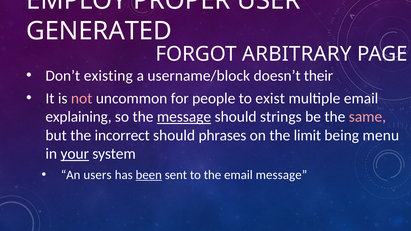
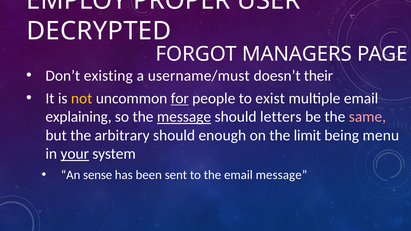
GENERATED: GENERATED -> DECRYPTED (99, 31)
ARBITRARY: ARBITRARY -> MANAGERS (297, 54)
username/block: username/block -> username/must (199, 76)
not colour: pink -> yellow (82, 98)
for underline: none -> present (180, 98)
strings: strings -> letters (281, 117)
incorrect: incorrect -> arbitrary (122, 135)
phrases: phrases -> enough (222, 135)
users: users -> sense (98, 175)
been underline: present -> none (149, 175)
